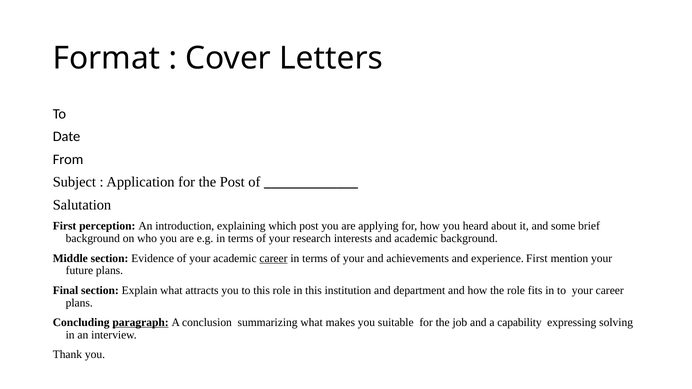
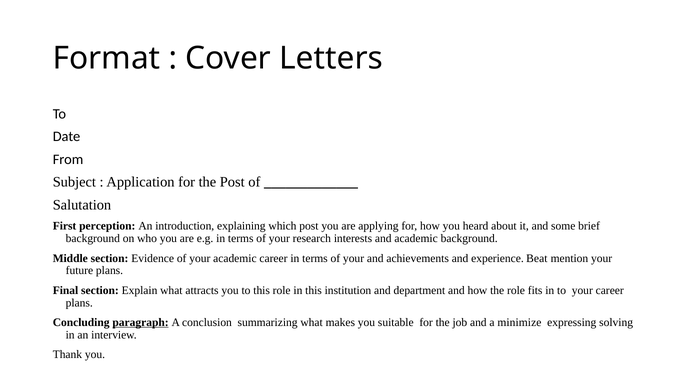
career underline: present -> none (273, 258)
experience First: First -> Beat (537, 258)
capability: capability -> minimize (519, 323)
